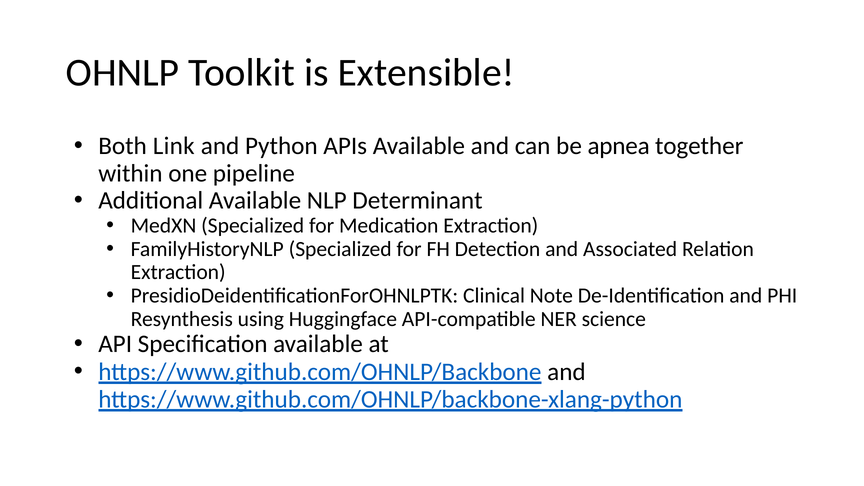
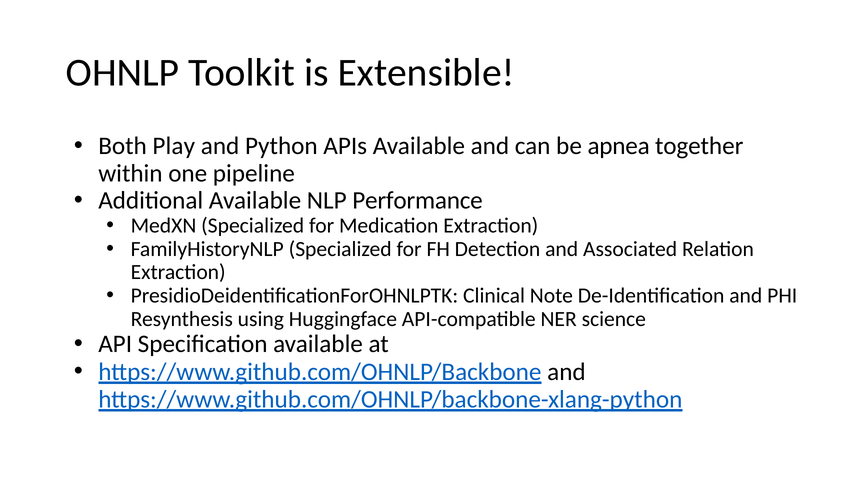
Link: Link -> Play (174, 146)
Determinant: Determinant -> Performance (418, 200)
